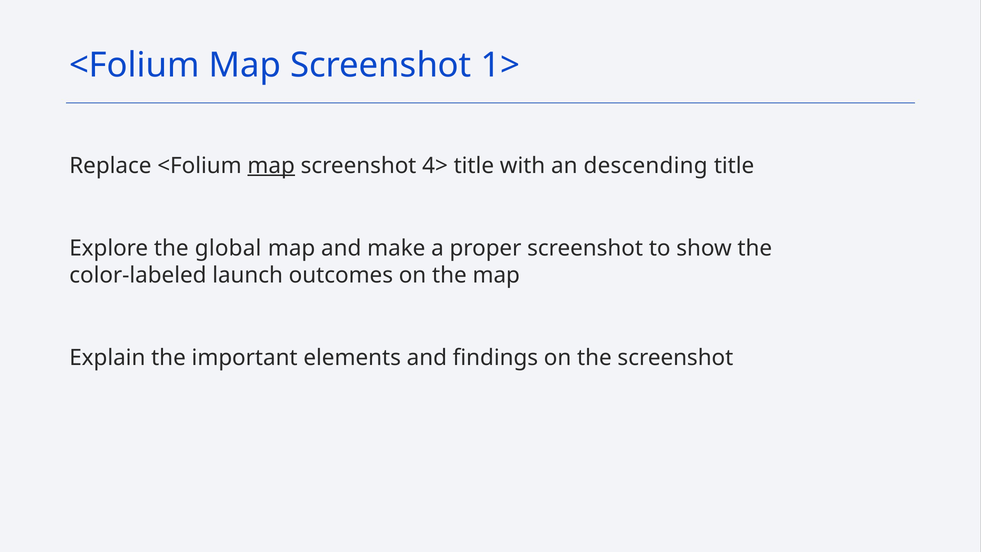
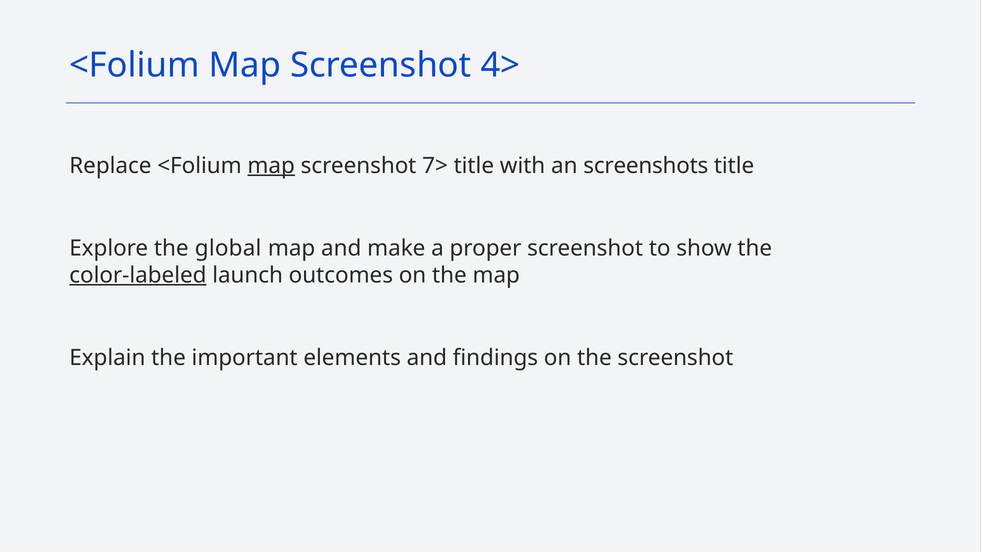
1>: 1> -> 4> (500, 65)
4>: 4> -> 7> (435, 166)
descending: descending -> screenshots (646, 166)
color-labeled underline: none -> present (138, 275)
